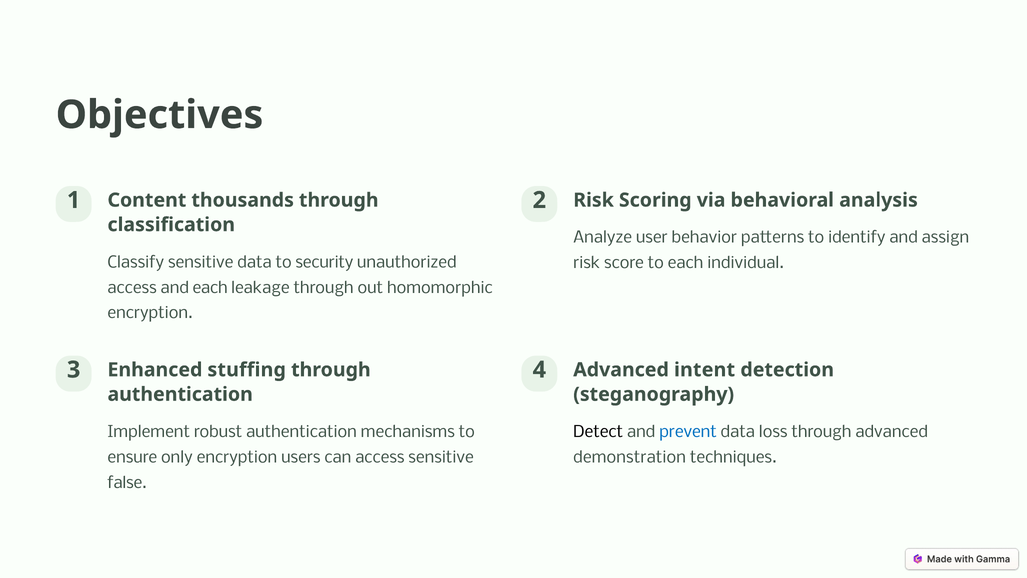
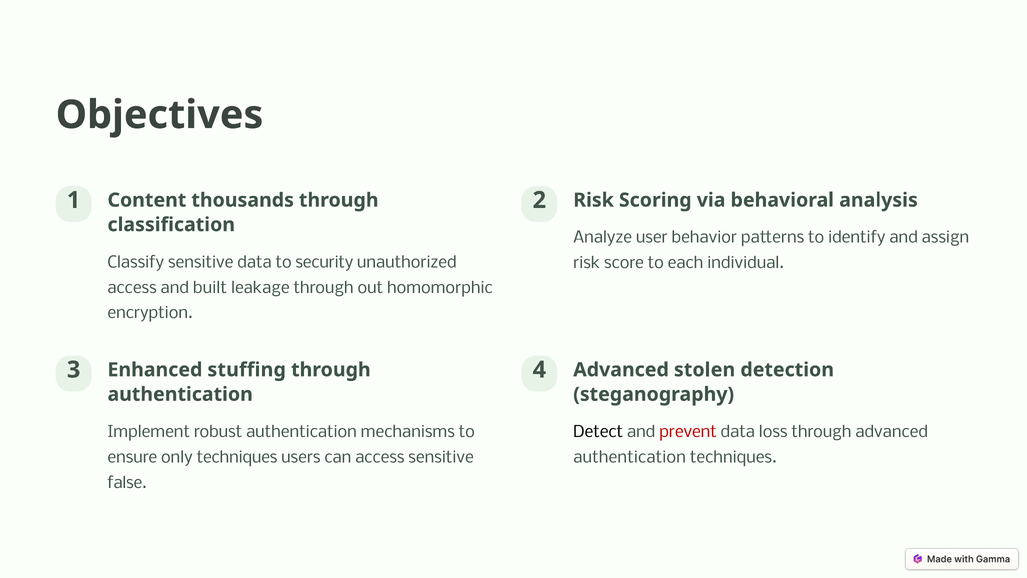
and each: each -> built (210, 288)
intent: intent -> stolen (705, 370)
prevent colour: blue -> red (688, 432)
only encryption: encryption -> techniques (237, 457)
demonstration: demonstration -> authentication (630, 457)
